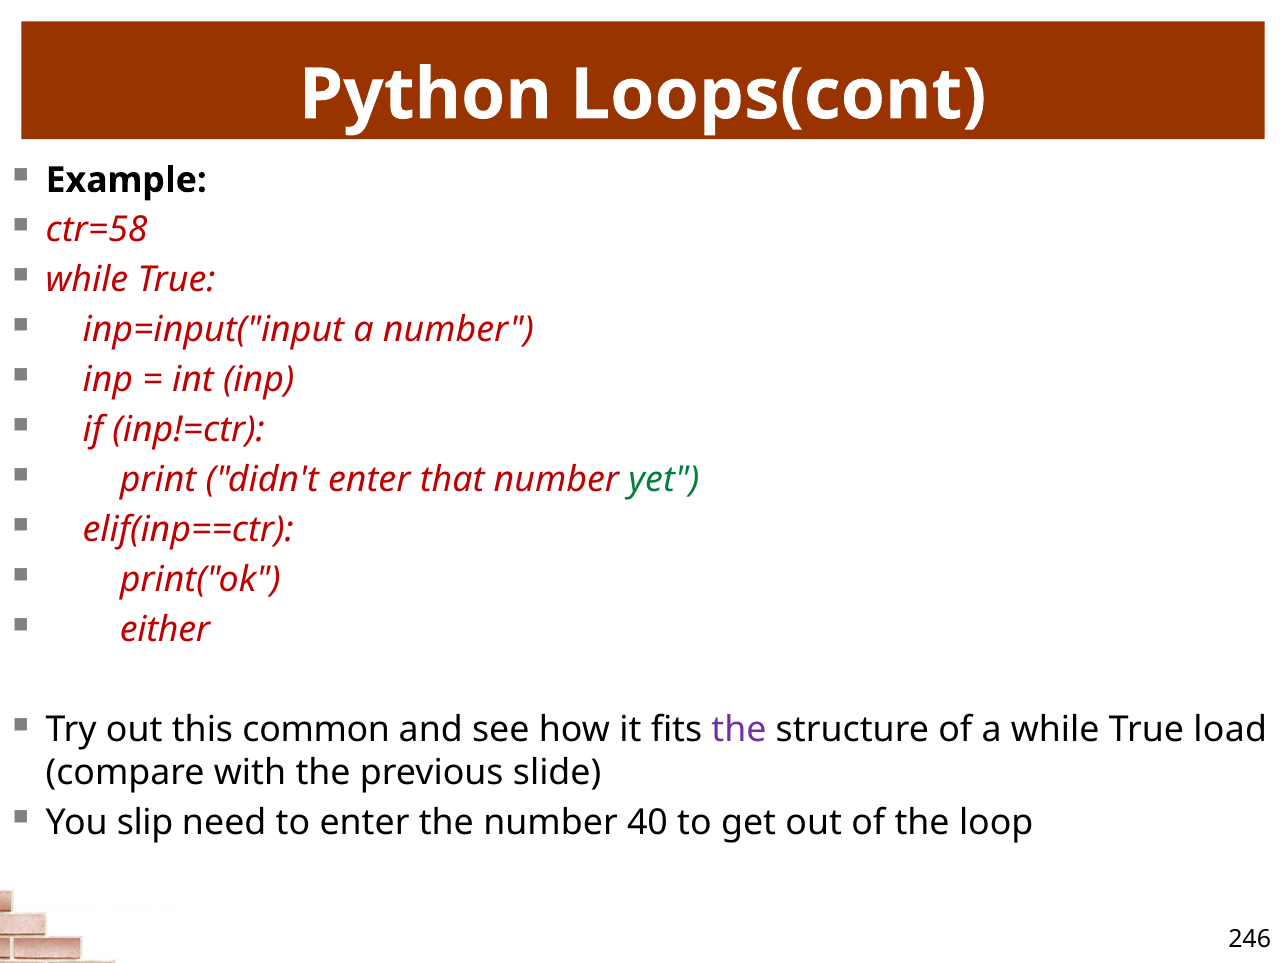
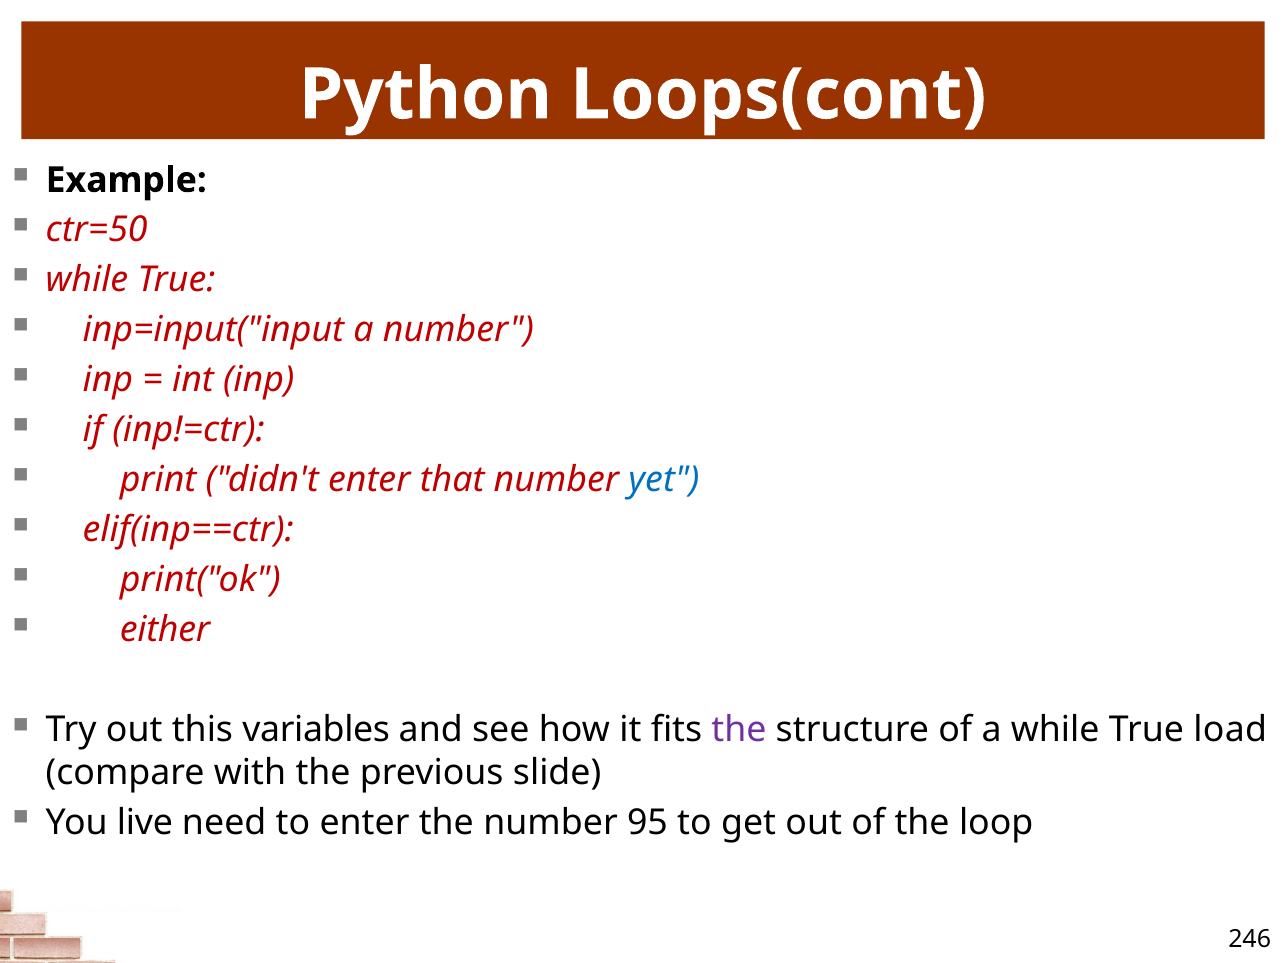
ctr=58: ctr=58 -> ctr=50 (97, 230)
yet colour: green -> blue (664, 480)
common: common -> variables (316, 730)
slip: slip -> live (145, 822)
40: 40 -> 95 (647, 822)
